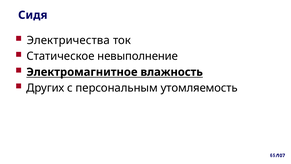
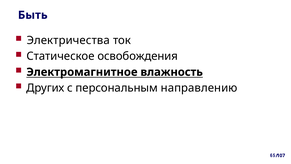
Сидя: Сидя -> Быть (33, 15)
невыполнение: невыполнение -> освобождения (138, 56)
утомляемость: утомляемость -> направлению (199, 88)
